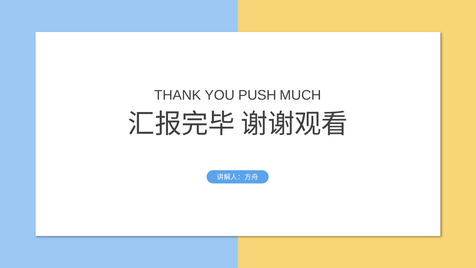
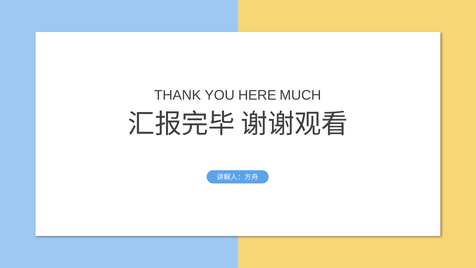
PUSH: PUSH -> HERE (257, 95)
